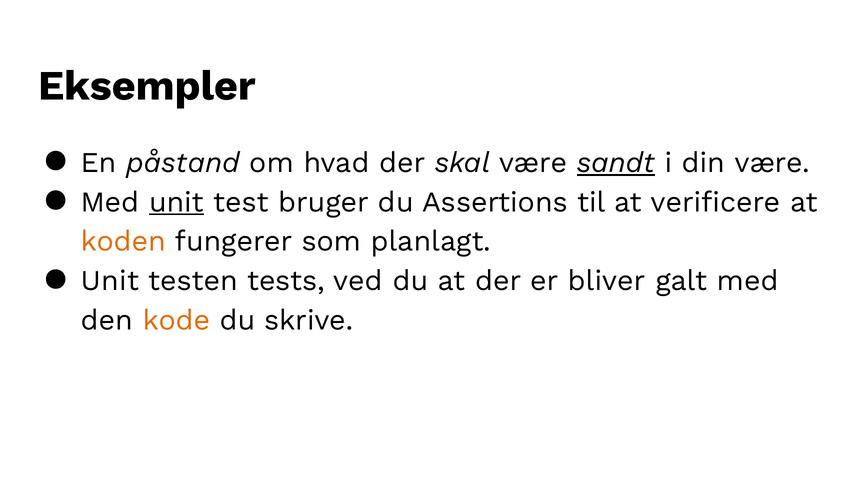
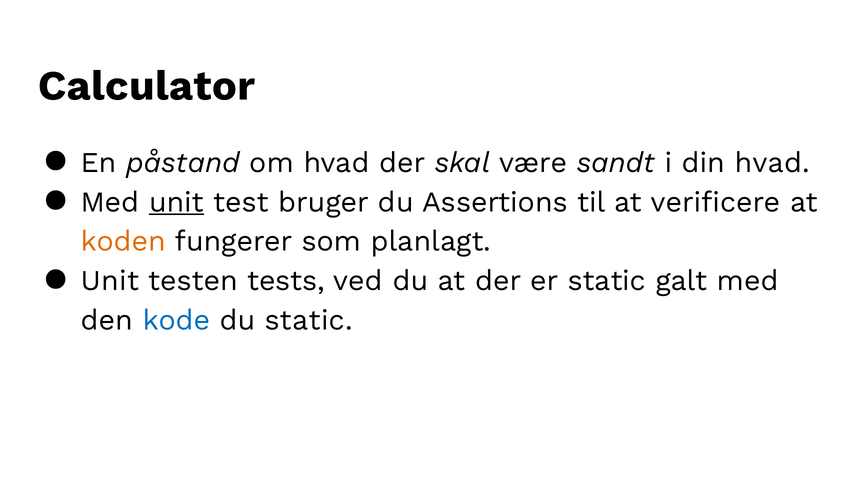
Eksempler: Eksempler -> Calculator (146, 86)
sandt underline: present -> none (616, 162)
din være: være -> hvad (772, 162)
er bliver: bliver -> static (607, 281)
kode colour: orange -> blue (176, 320)
du skrive: skrive -> static (309, 320)
